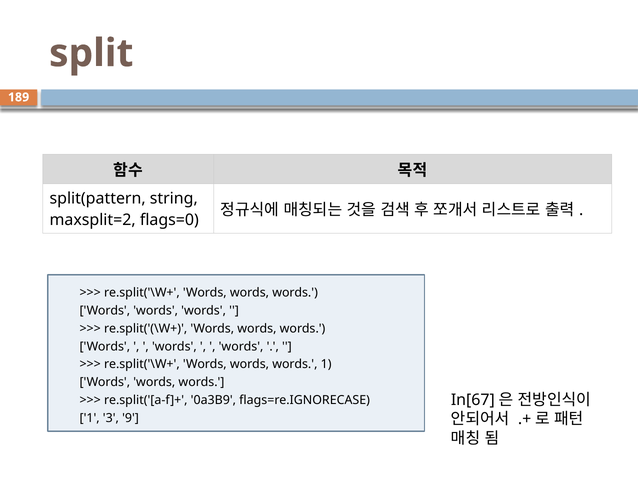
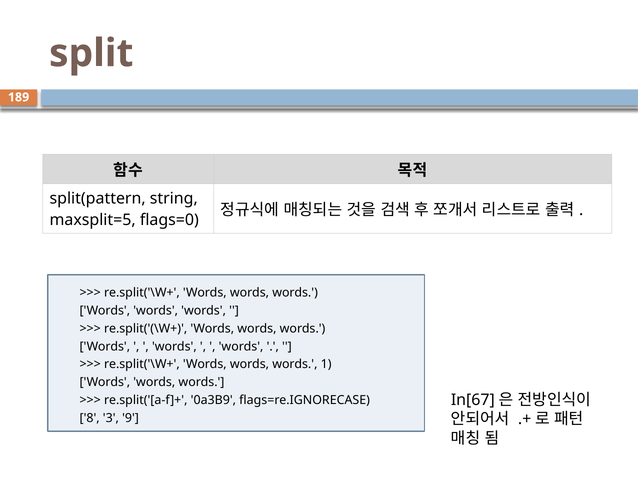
maxsplit=2: maxsplit=2 -> maxsplit=5 (93, 220)
1: 1 -> 8 (90, 417)
